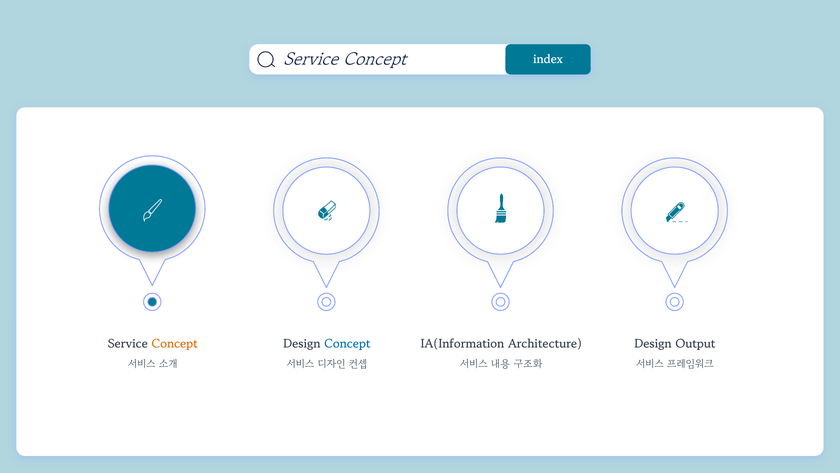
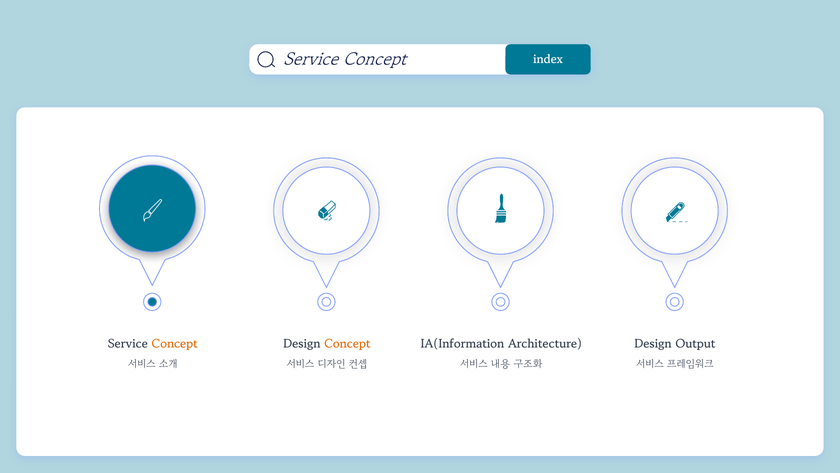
Concept colour: blue -> orange (347, 344)
